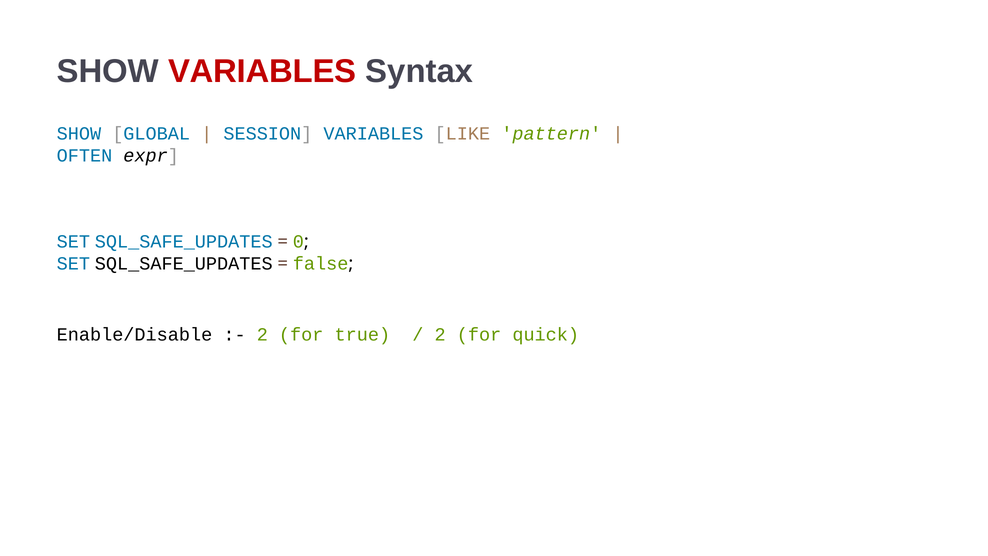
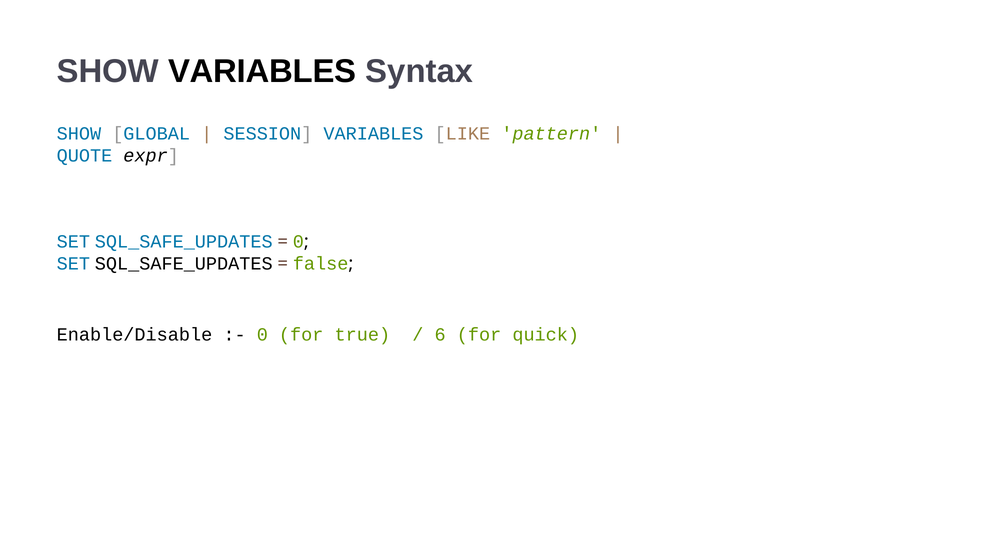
VARIABLES colour: red -> black (262, 71)
OFTEN: OFTEN -> QUOTE (84, 156)
2: 2 -> 0 (262, 334)
2: 2 -> 6 (440, 334)
